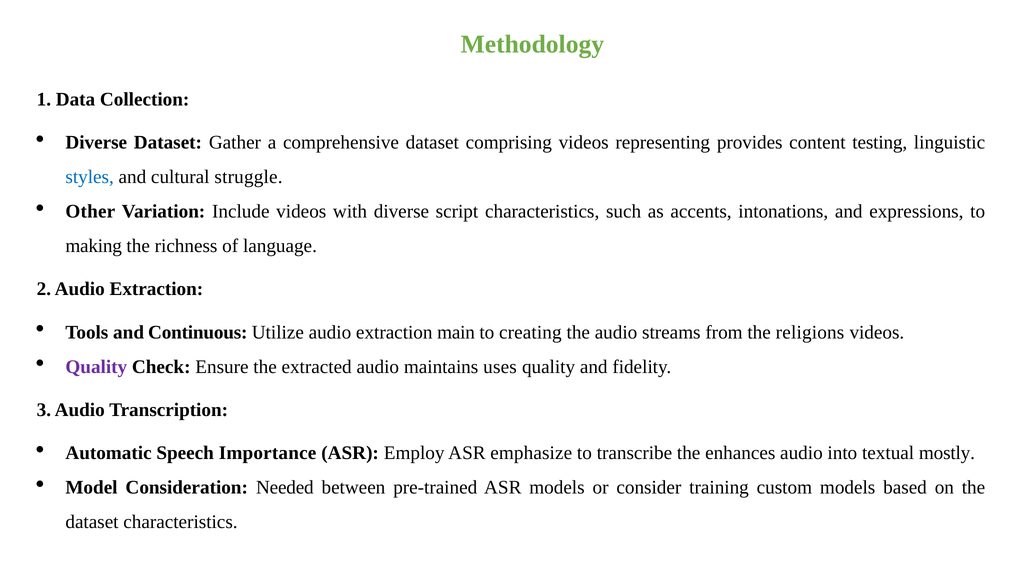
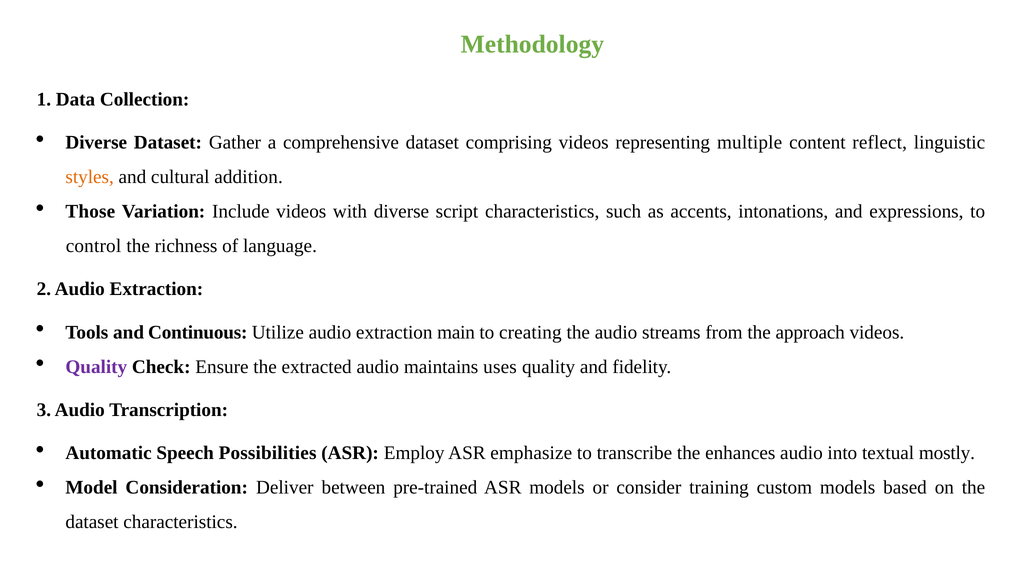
provides: provides -> multiple (750, 142)
testing: testing -> reflect (880, 142)
styles colour: blue -> orange (90, 177)
struggle: struggle -> addition (249, 177)
Other: Other -> Those (90, 211)
making: making -> control (93, 246)
religions: religions -> approach (810, 332)
Importance: Importance -> Possibilities (268, 453)
Needed: Needed -> Deliver (285, 487)
